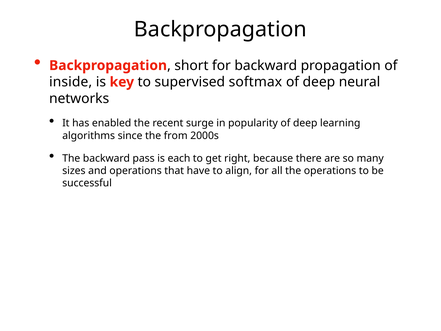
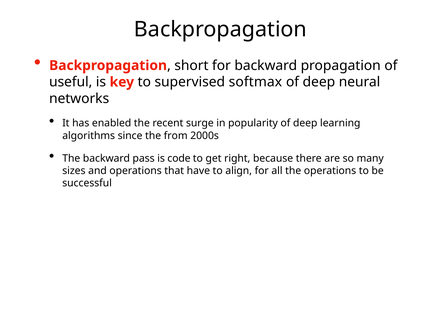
inside: inside -> useful (71, 82)
each: each -> code (179, 158)
